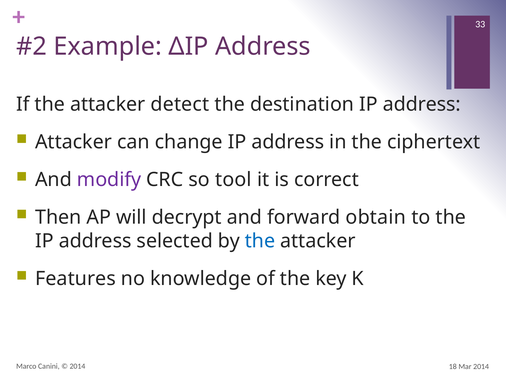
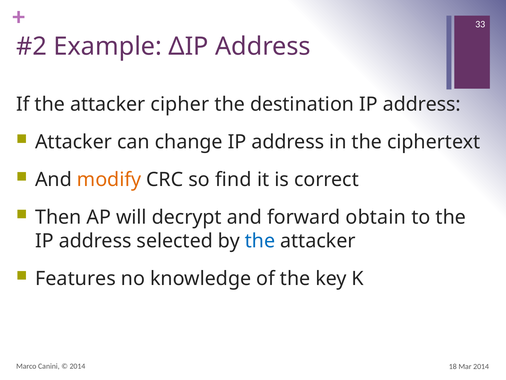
detect: detect -> cipher (180, 104)
modify colour: purple -> orange (109, 179)
tool: tool -> find (233, 179)
